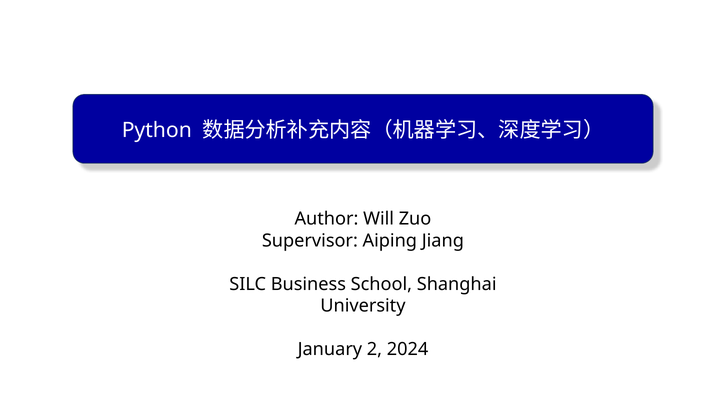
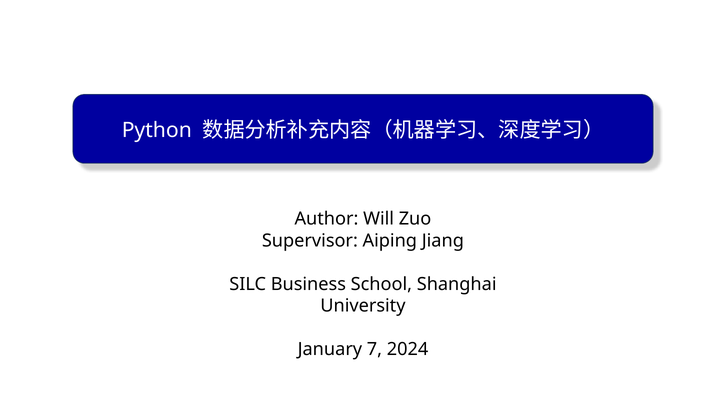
2: 2 -> 7 (374, 350)
